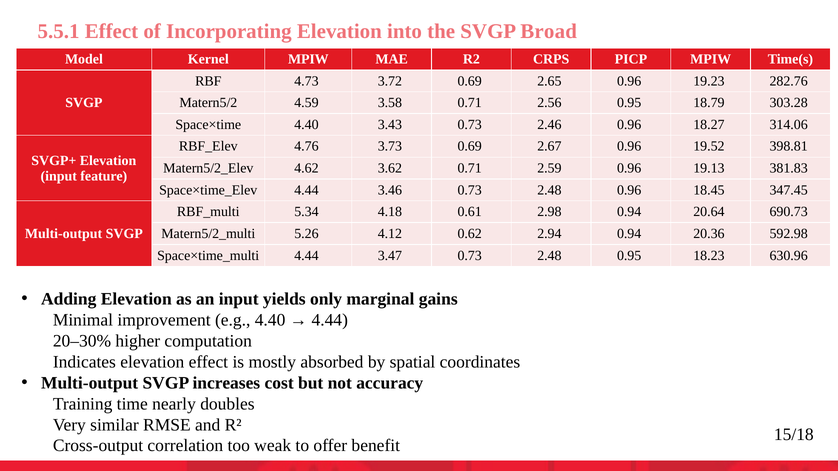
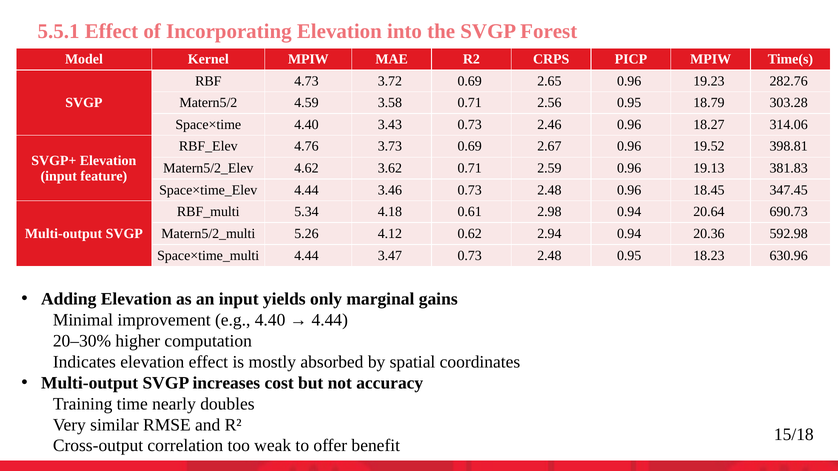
Broad: Broad -> Forest (549, 32)
